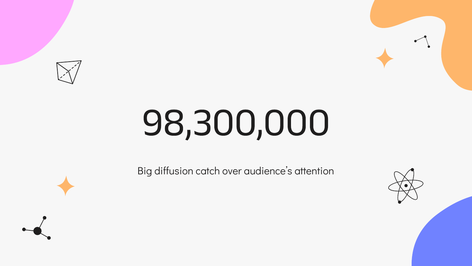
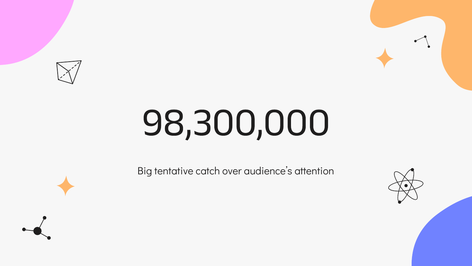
diffusion: diffusion -> tentative (174, 171)
